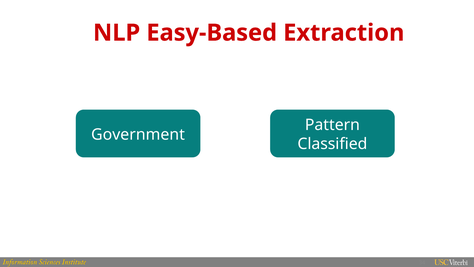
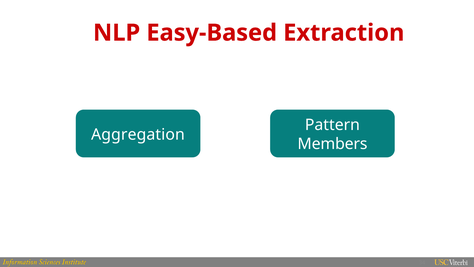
Government: Government -> Aggregation (138, 134)
Classified: Classified -> Members (332, 144)
